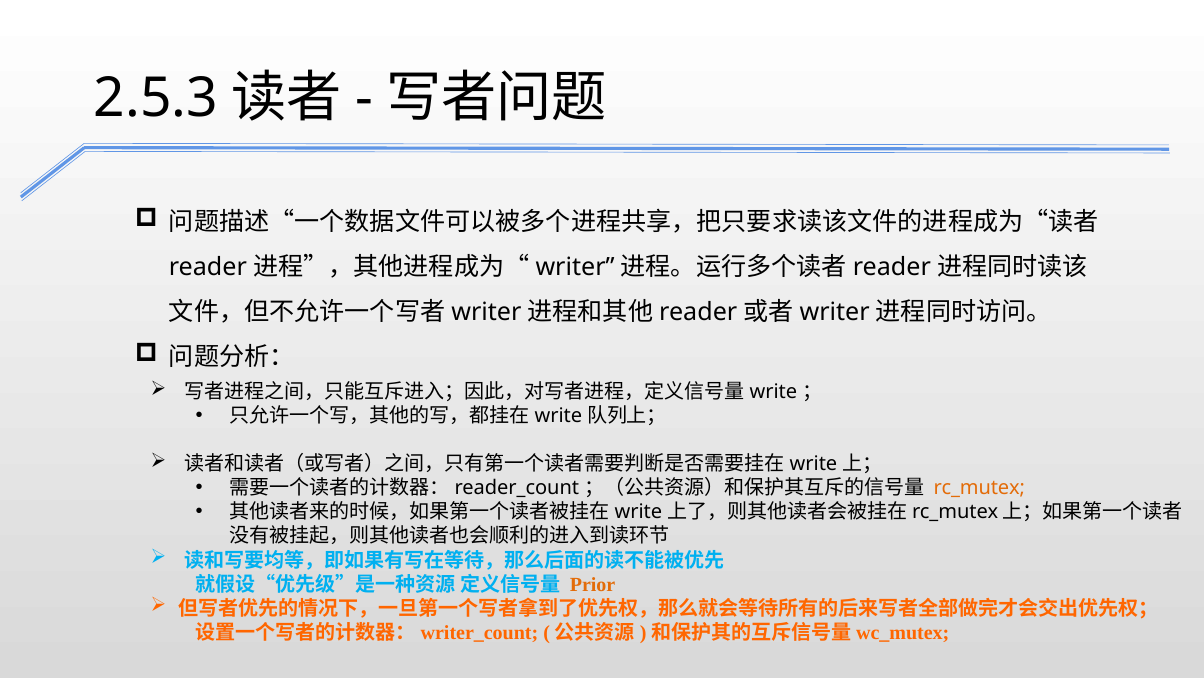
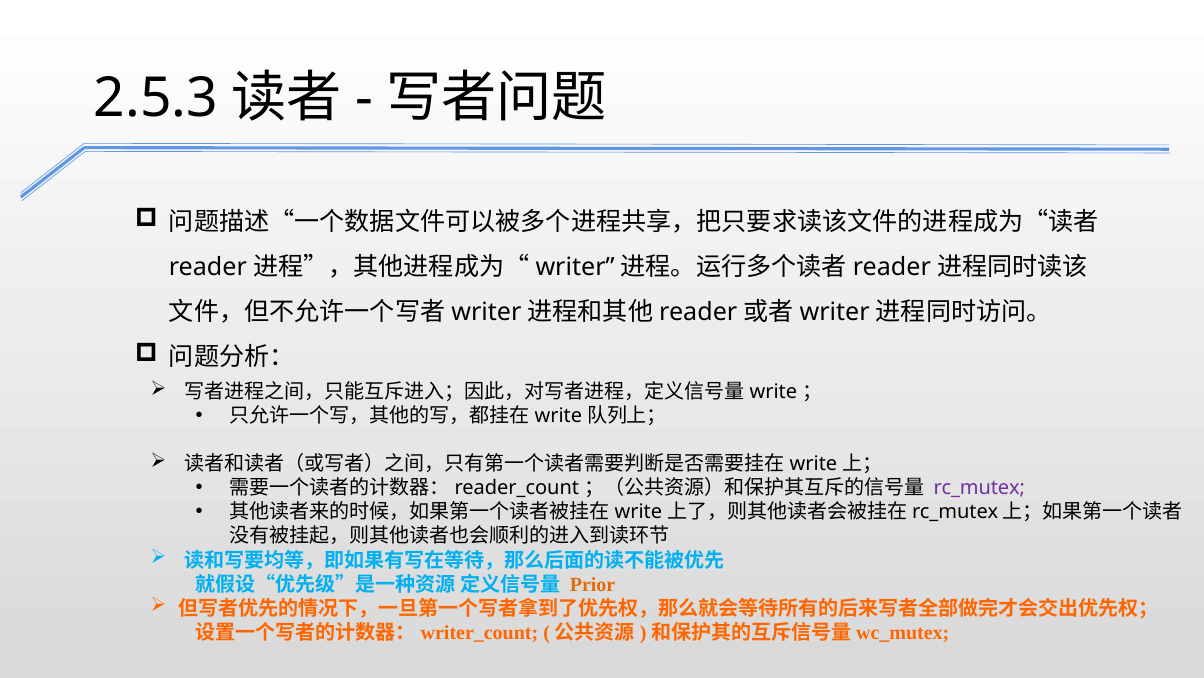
rc_mutex colour: orange -> purple (979, 488)
